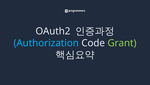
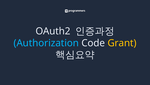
Grant colour: light green -> yellow (122, 43)
